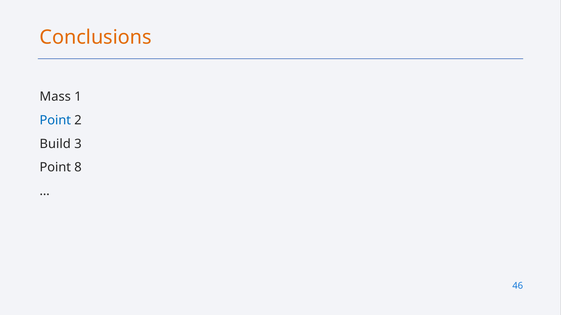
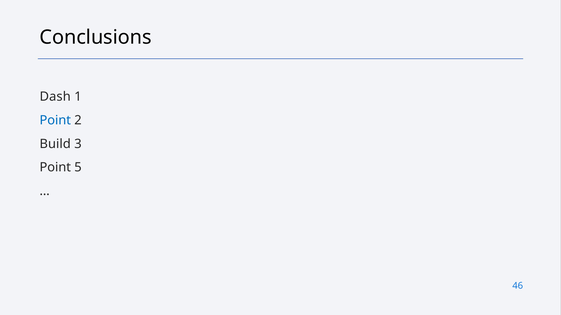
Conclusions colour: orange -> black (96, 37)
Mass: Mass -> Dash (55, 97)
8: 8 -> 5 (78, 168)
